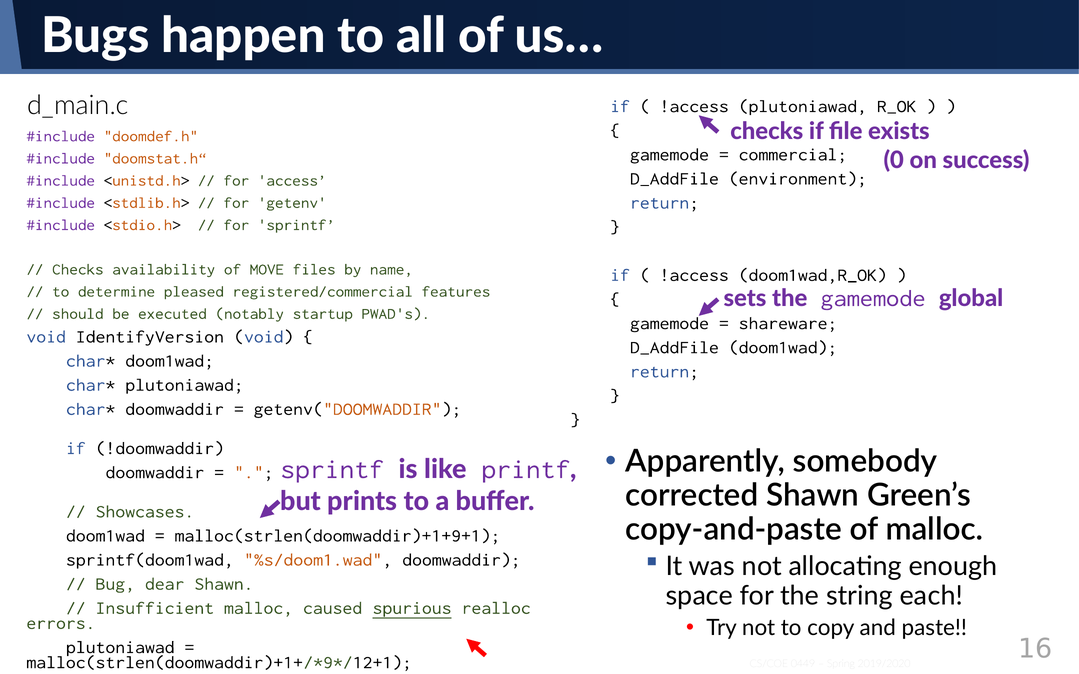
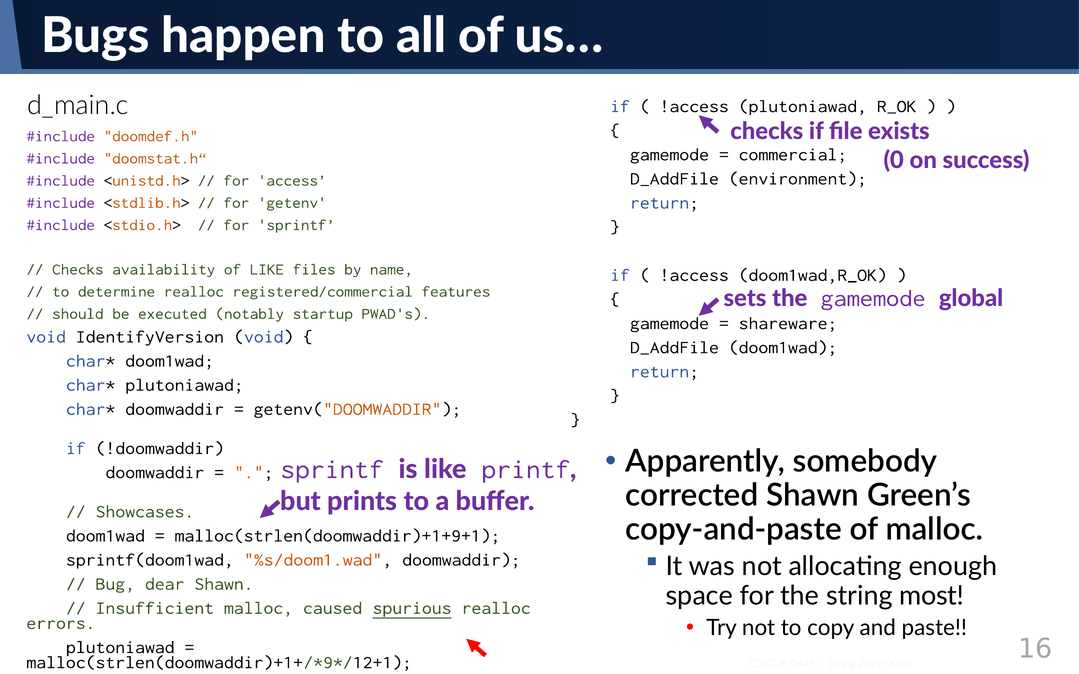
of MOVE: MOVE -> LIKE (267, 269)
determine pleased: pleased -> realloc (194, 292)
each: each -> most (932, 596)
